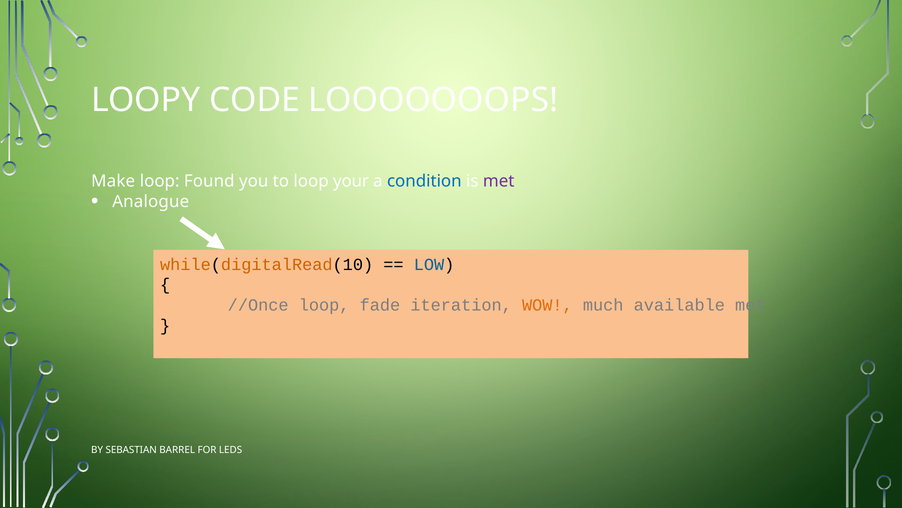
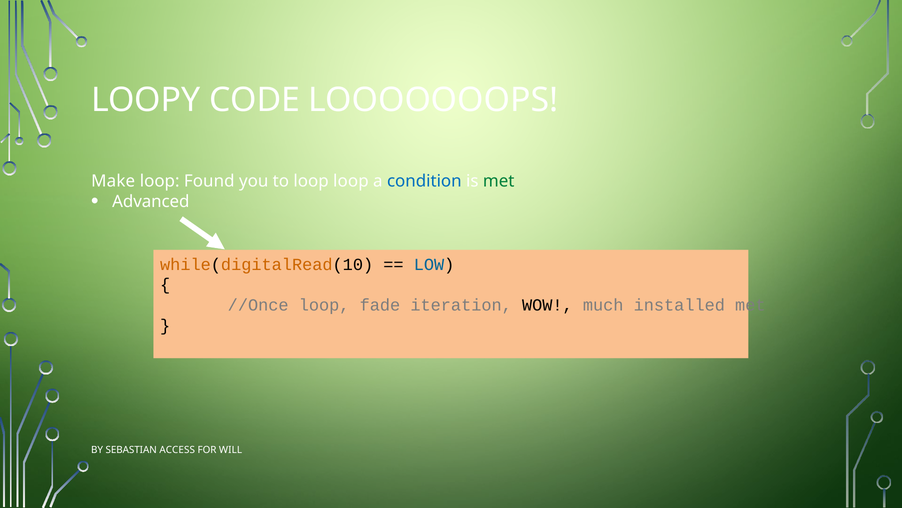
loop your: your -> loop (351, 181)
met colour: purple -> green (499, 181)
Analogue: Analogue -> Advanced (151, 201)
WOW colour: orange -> black (547, 305)
available: available -> installed (679, 305)
BARREL: BARREL -> ACCESS (177, 449)
LEDS: LEDS -> WILL (231, 449)
